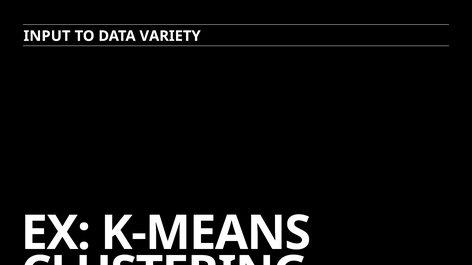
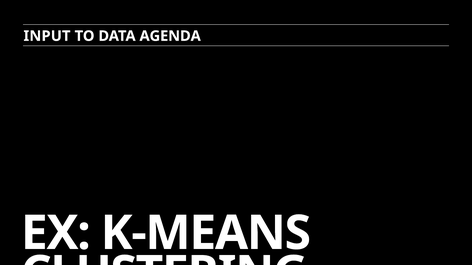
VARIETY: VARIETY -> AGENDA (170, 36)
